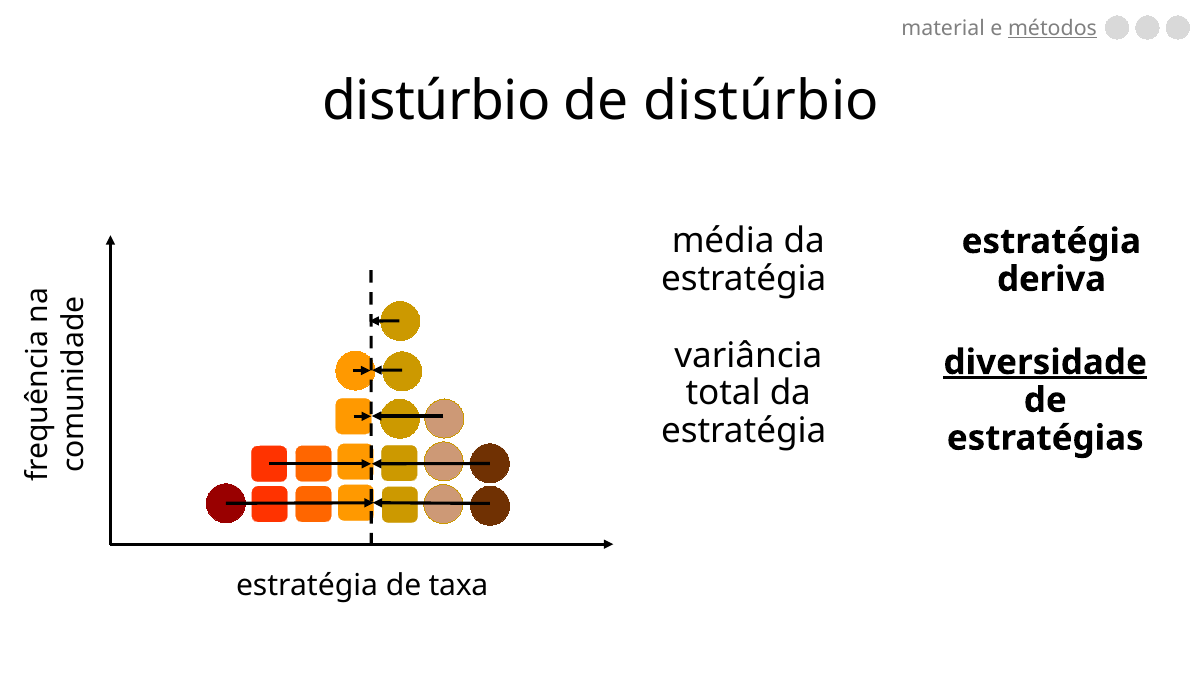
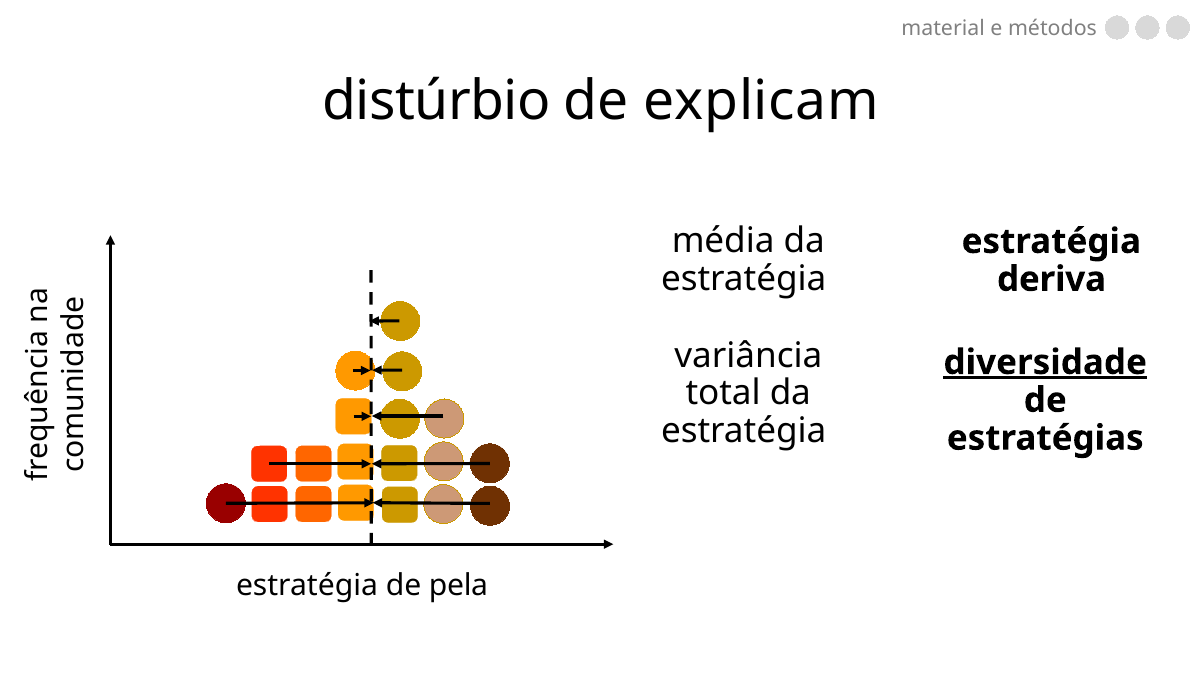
métodos underline: present -> none (1052, 28)
de distúrbio: distúrbio -> explicam (761, 101)
taxa: taxa -> pela (459, 586)
